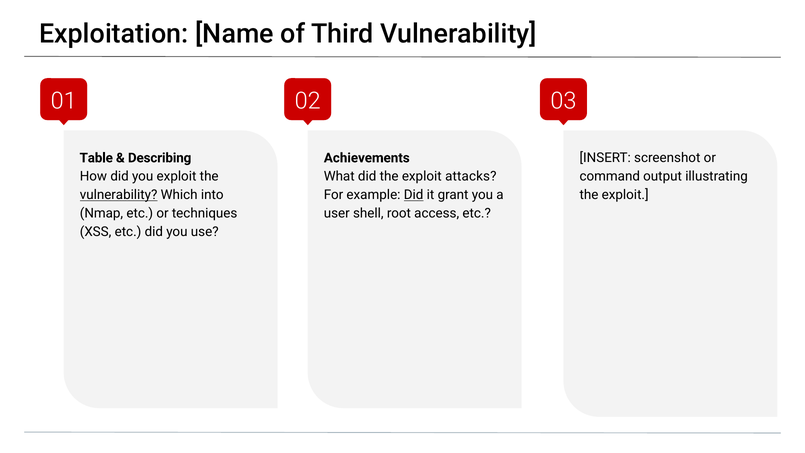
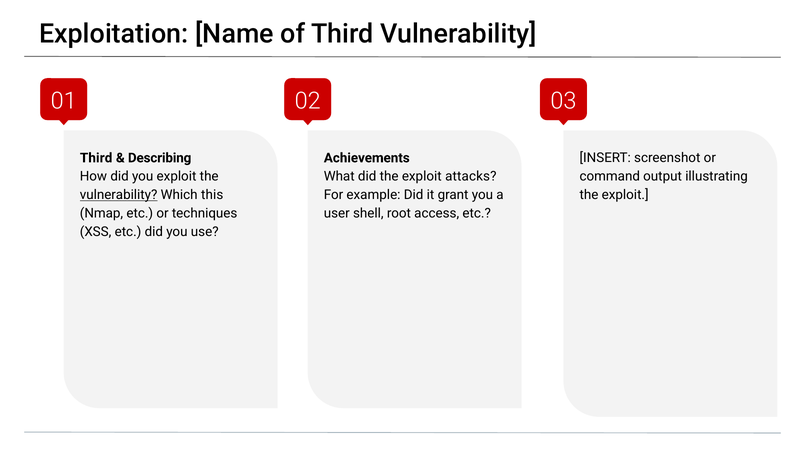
Table: Table -> Third (96, 158)
into: into -> this (212, 195)
Did underline: present -> none (414, 195)
